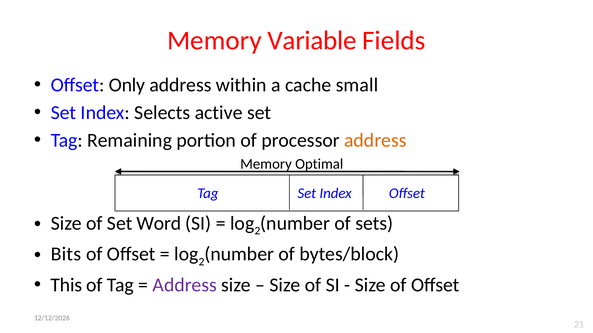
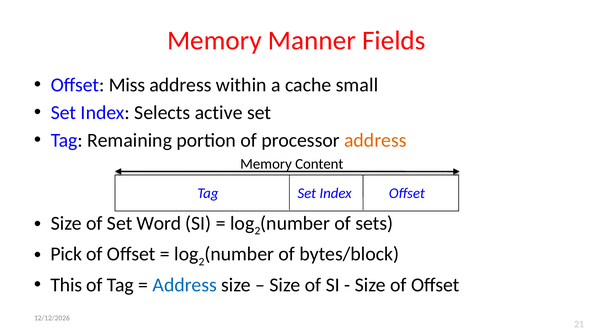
Variable: Variable -> Manner (312, 40)
Only: Only -> Miss (127, 85)
Optimal: Optimal -> Content (319, 164)
Bits: Bits -> Pick (66, 254)
Address colour: purple -> blue (185, 285)
